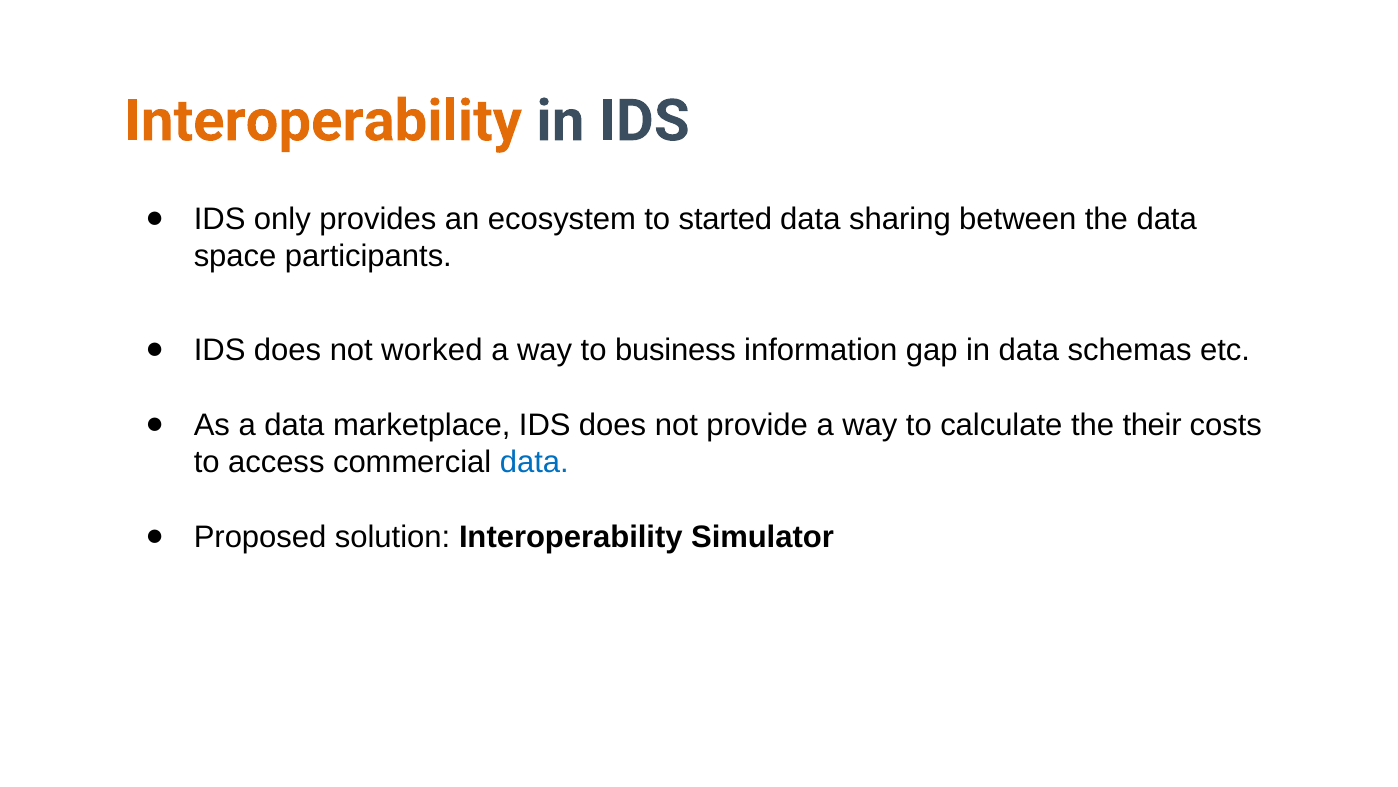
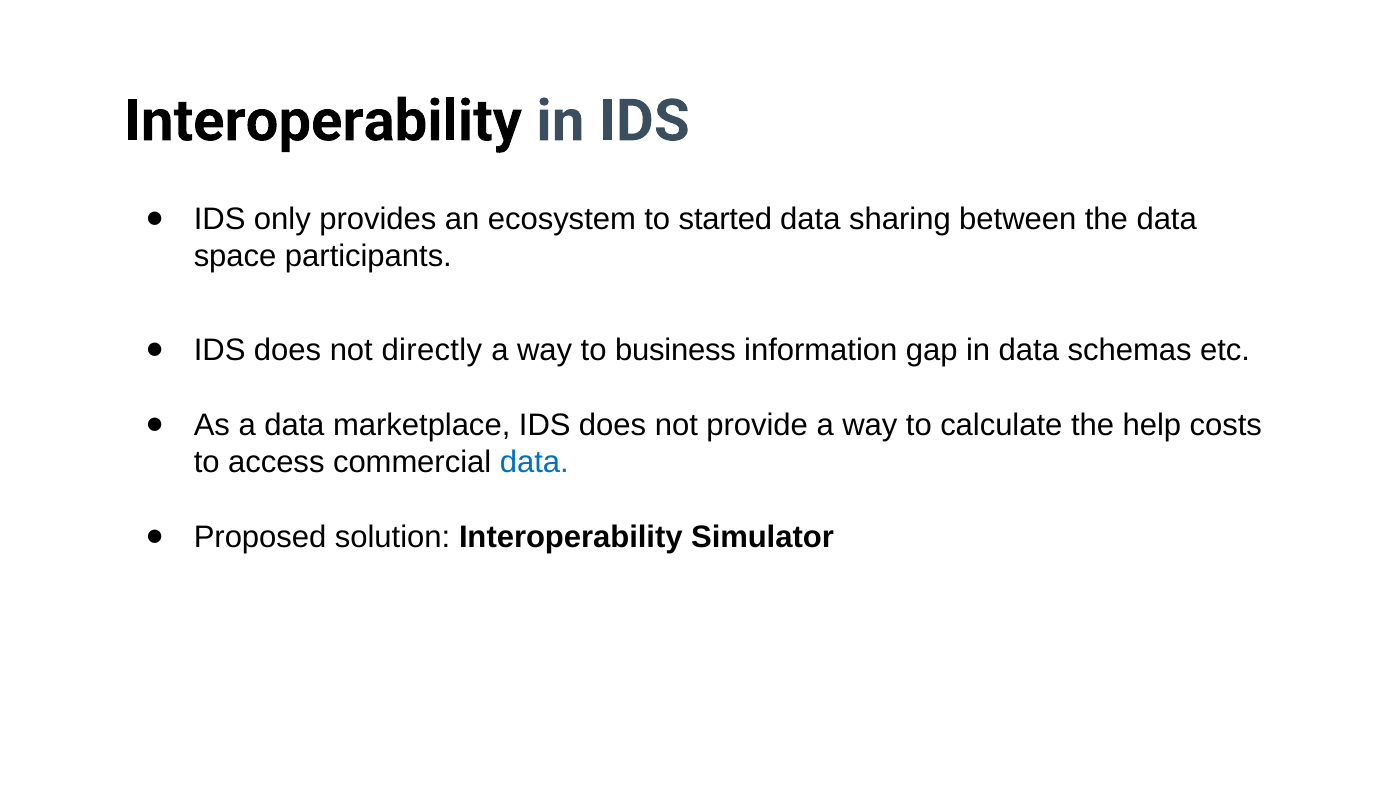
Interoperability colour: orange -> black (323, 121)
worked: worked -> directly (432, 350)
their: their -> help (1152, 425)
